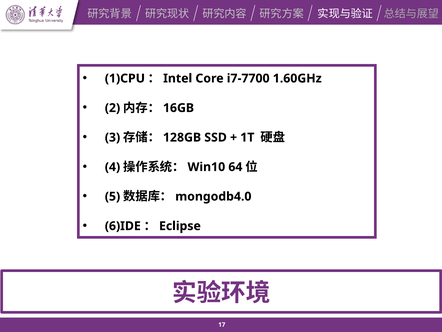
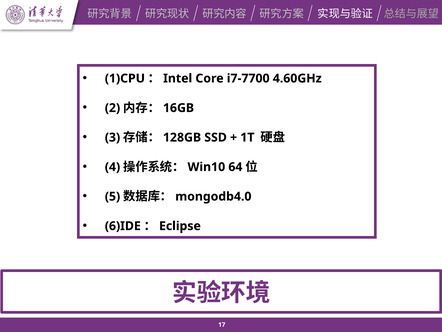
1.60GHz: 1.60GHz -> 4.60GHz (297, 78)
